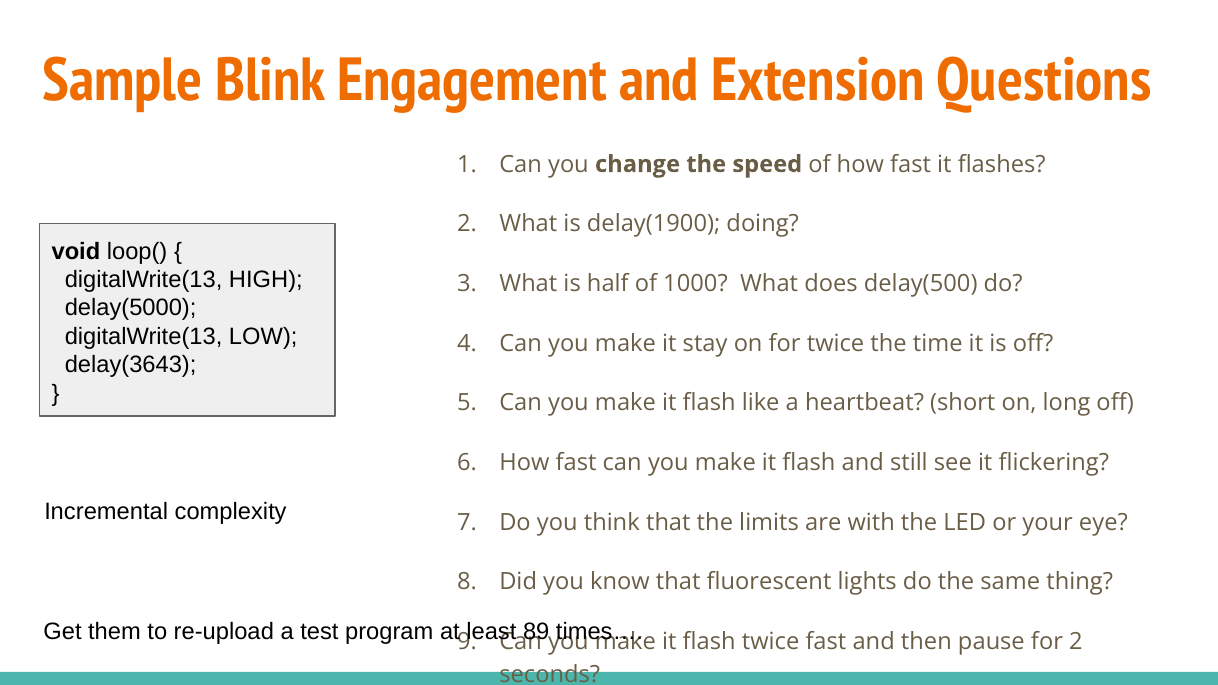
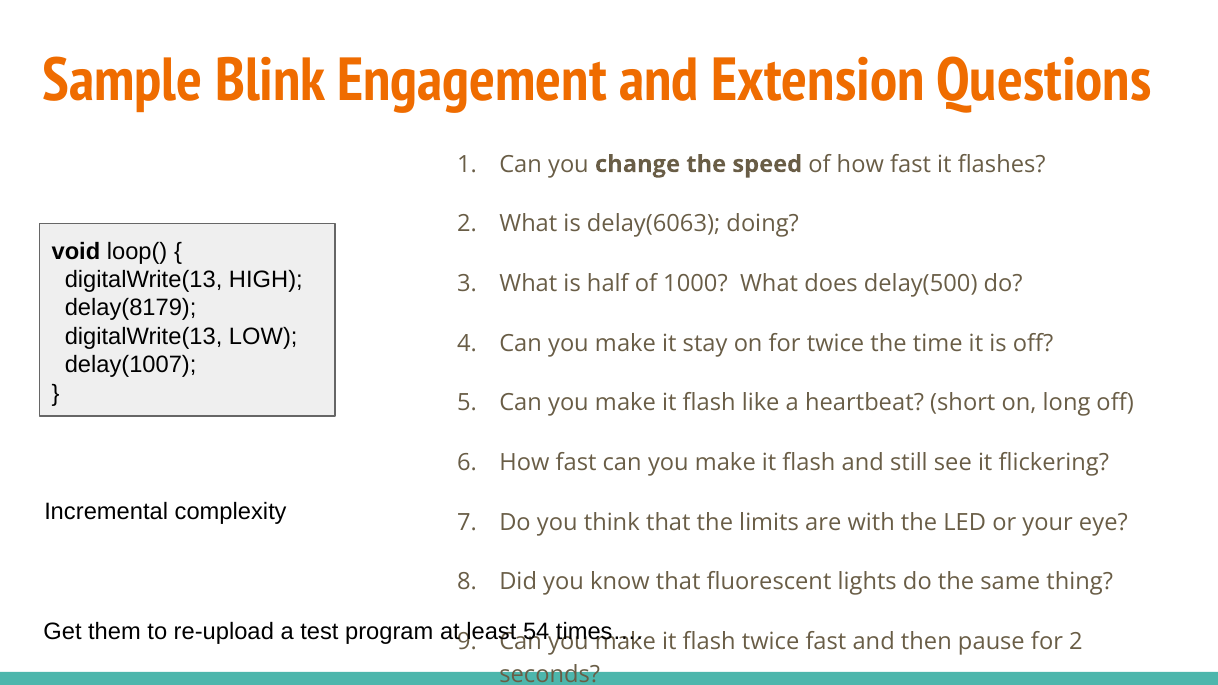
delay(1900: delay(1900 -> delay(6063 (654, 224)
delay(5000: delay(5000 -> delay(8179 (131, 308)
delay(3643: delay(3643 -> delay(1007 (131, 365)
89: 89 -> 54 (536, 632)
